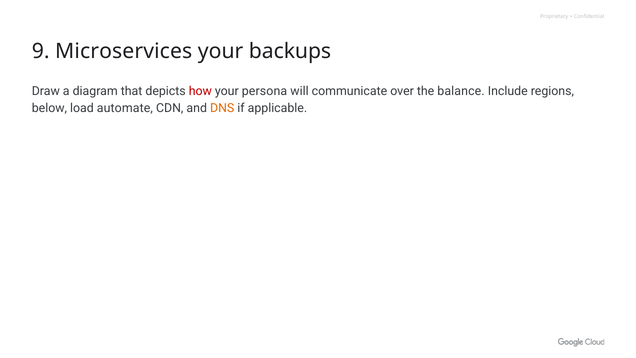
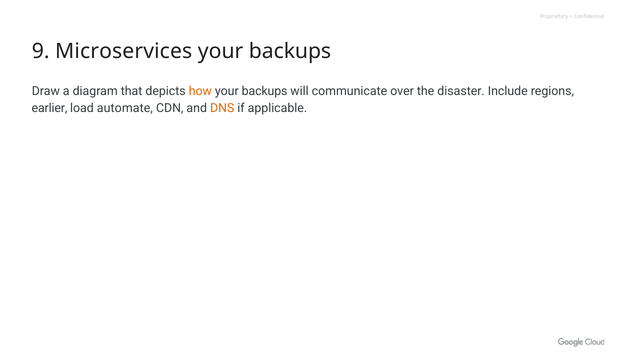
how colour: red -> orange (200, 91)
persona: persona -> backups (265, 91)
balance: balance -> disaster (461, 91)
below: below -> earlier (49, 108)
